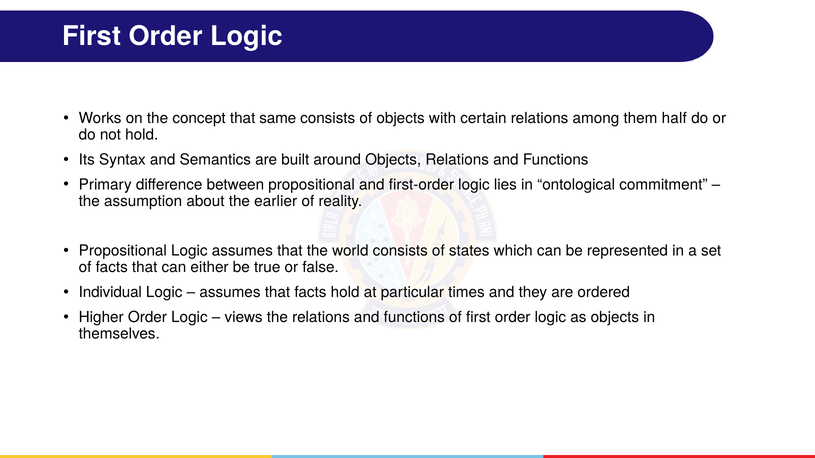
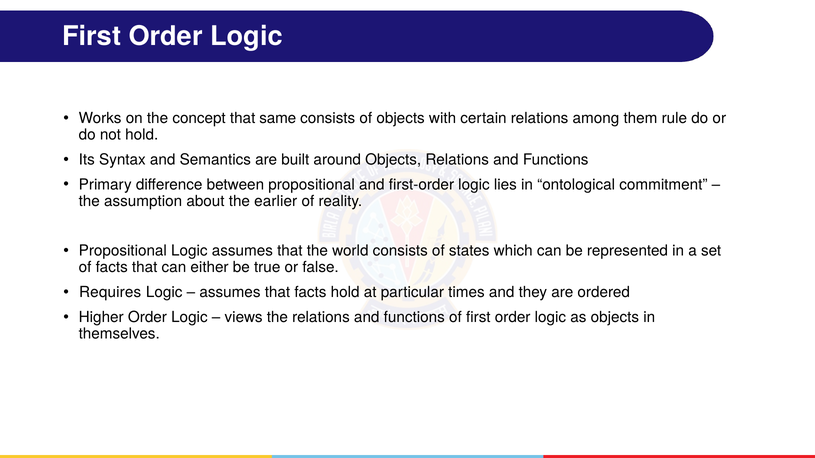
half: half -> rule (674, 118)
Individual: Individual -> Requires (110, 293)
